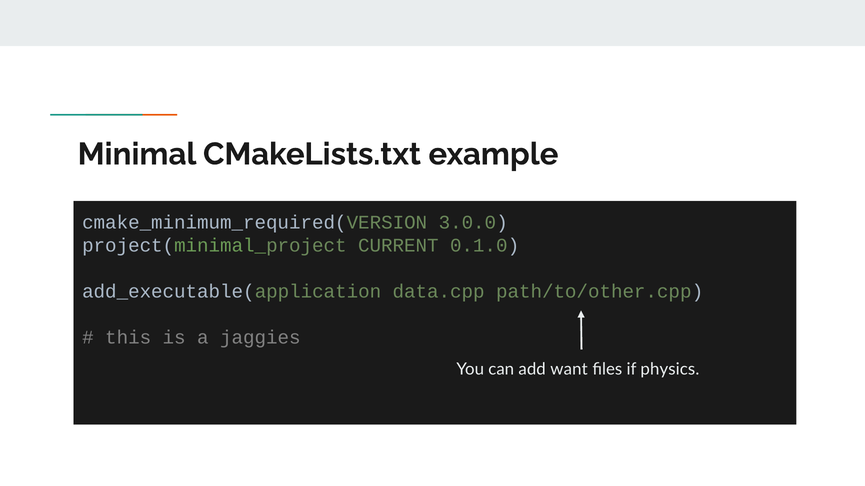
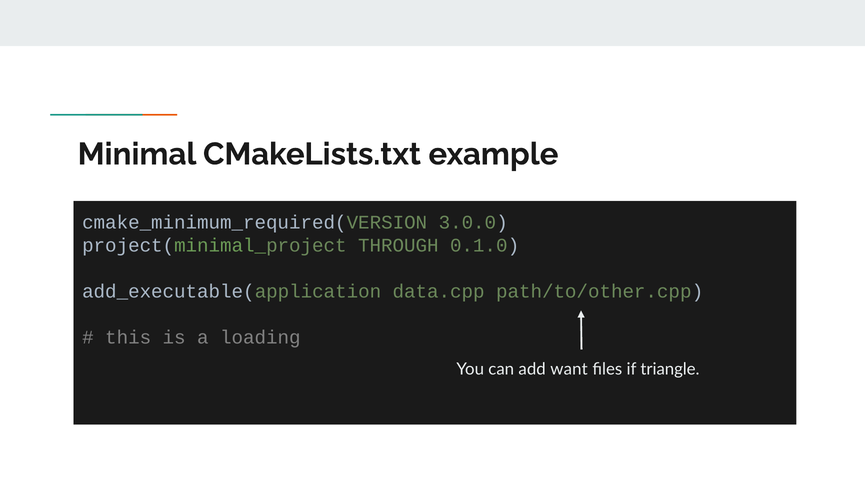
CURRENT: CURRENT -> THROUGH (398, 246)
jaggies: jaggies -> loading (260, 338)
physics: physics -> triangle (670, 370)
